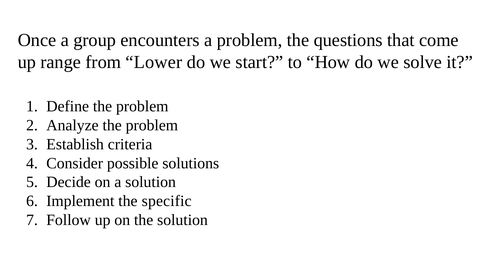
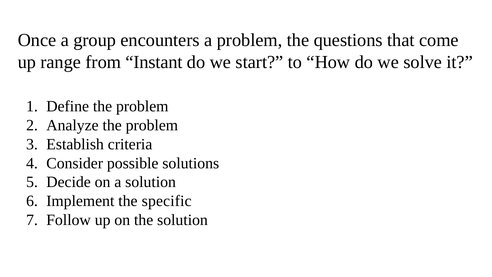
Lower: Lower -> Instant (154, 62)
